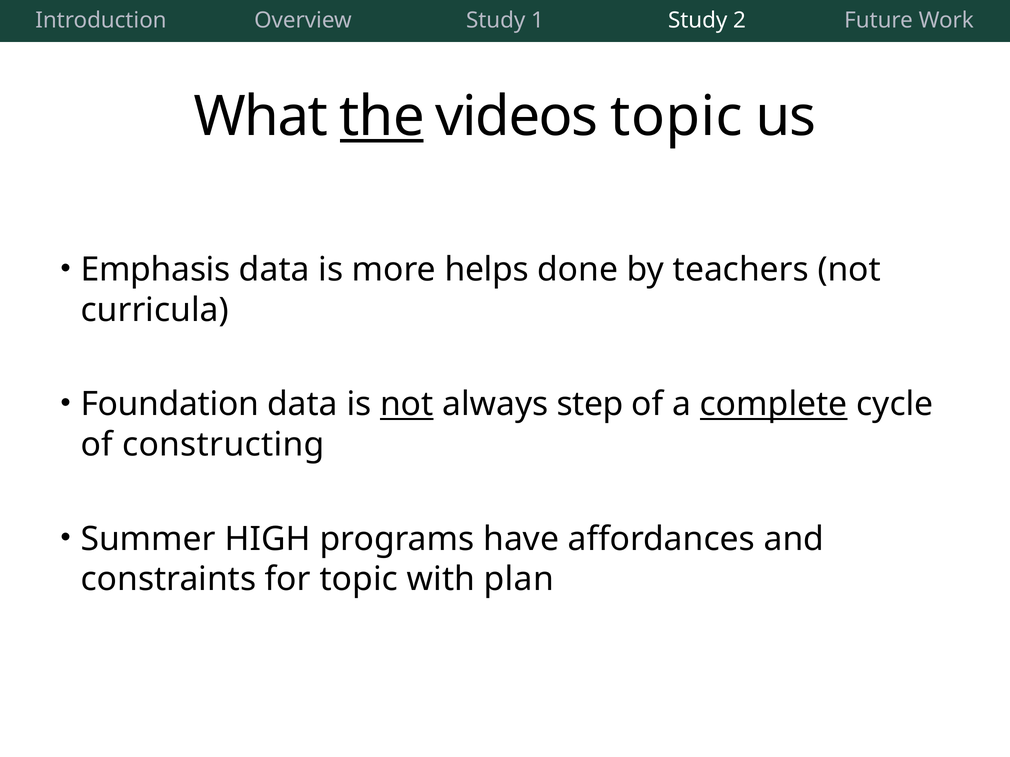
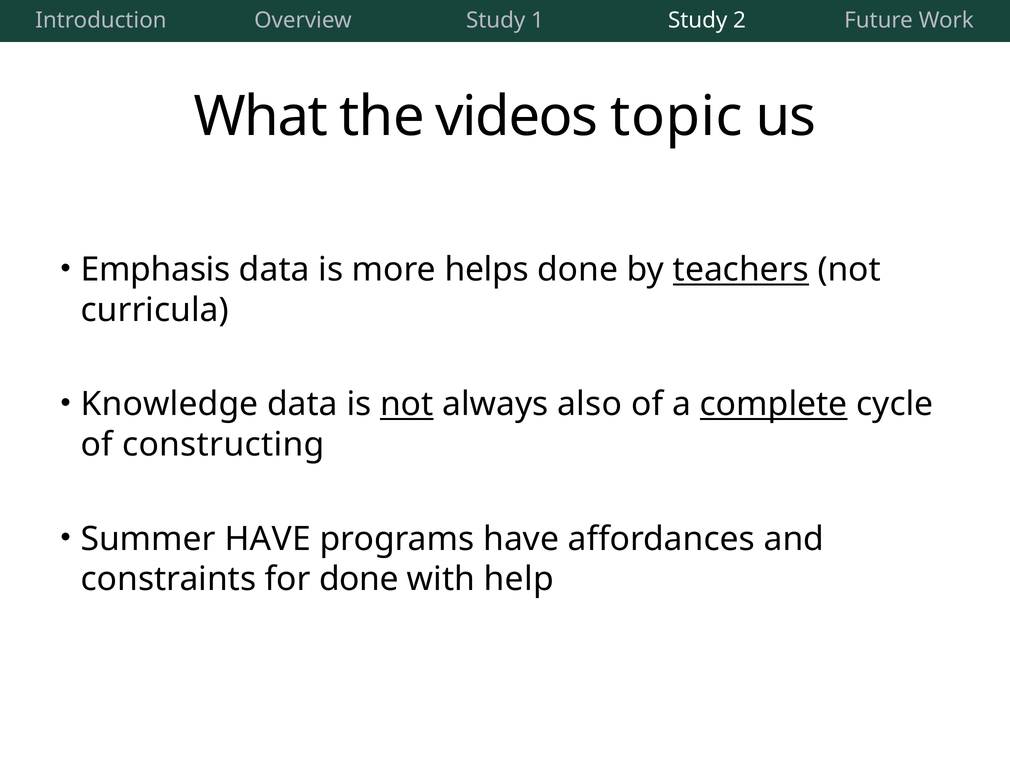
the underline: present -> none (382, 117)
teachers underline: none -> present (741, 270)
Foundation: Foundation -> Knowledge (170, 405)
step: step -> also (590, 405)
Summer HIGH: HIGH -> HAVE (268, 539)
for topic: topic -> done (359, 580)
plan: plan -> help (519, 580)
